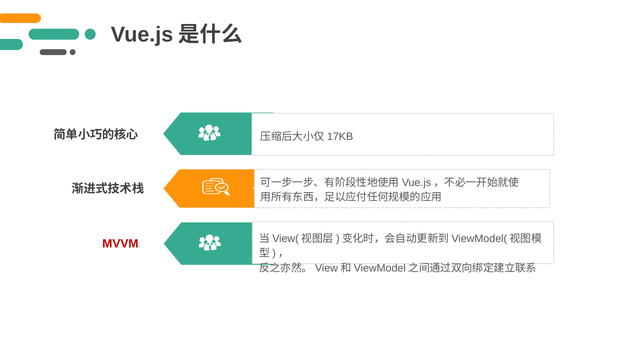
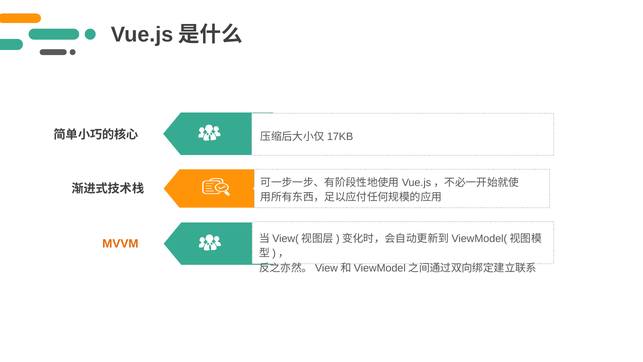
MVVM colour: red -> orange (120, 244)
